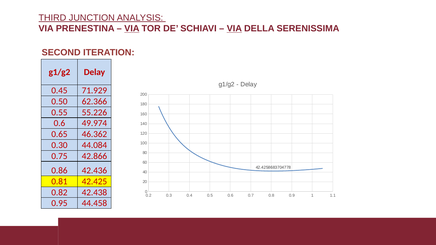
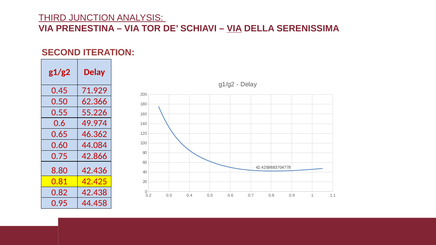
VIA underline: present -> none (132, 29)
0.30: 0.30 -> 0.60 (59, 145)
0.86: 0.86 -> 8.80 (59, 171)
